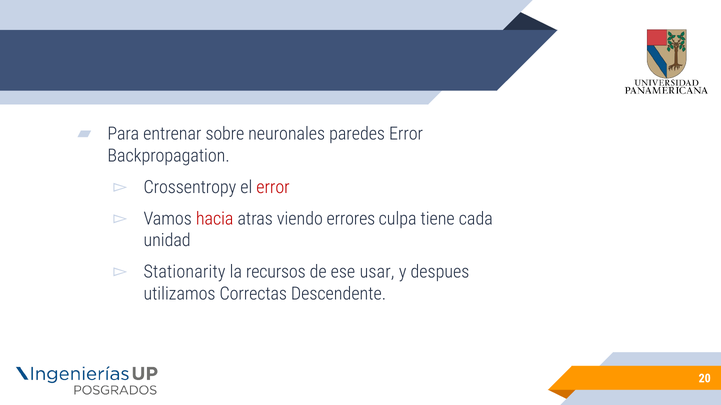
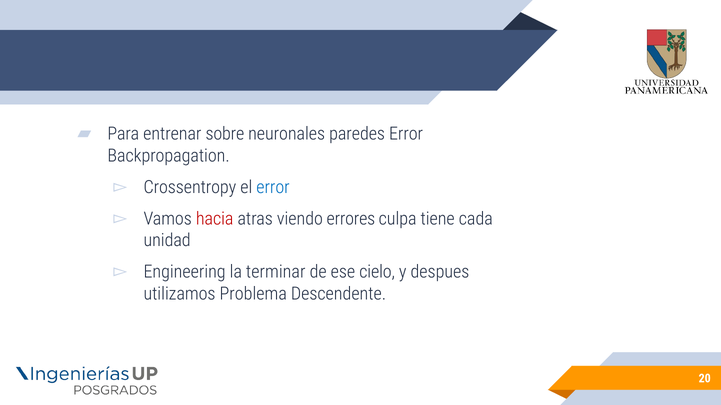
error colour: red -> blue (273, 187)
Stationarity: Stationarity -> Engineering (185, 272)
recursos: recursos -> terminar (276, 272)
usar: usar -> cielo (377, 272)
Correctas: Correctas -> Problema (253, 294)
